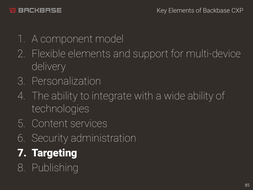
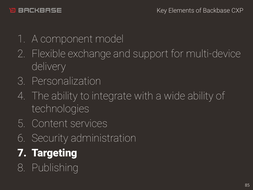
Flexible elements: elements -> exchange (90, 54)
